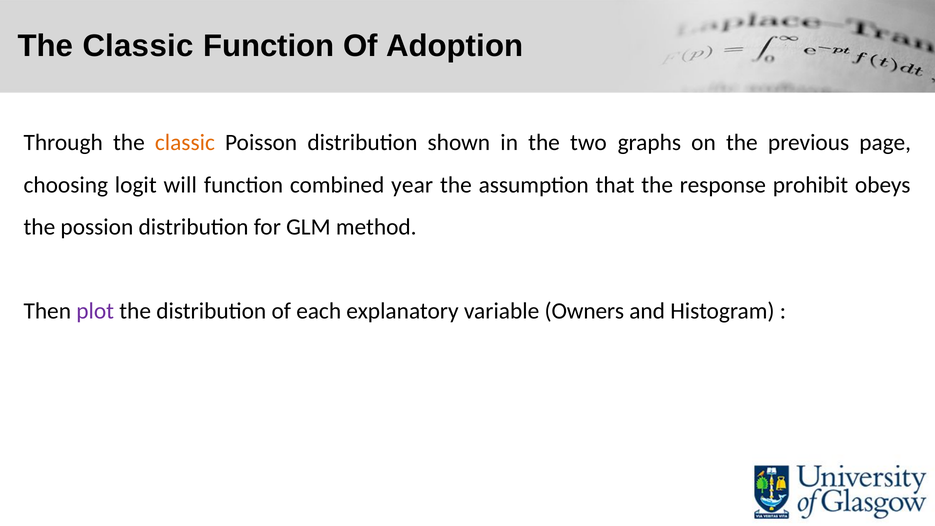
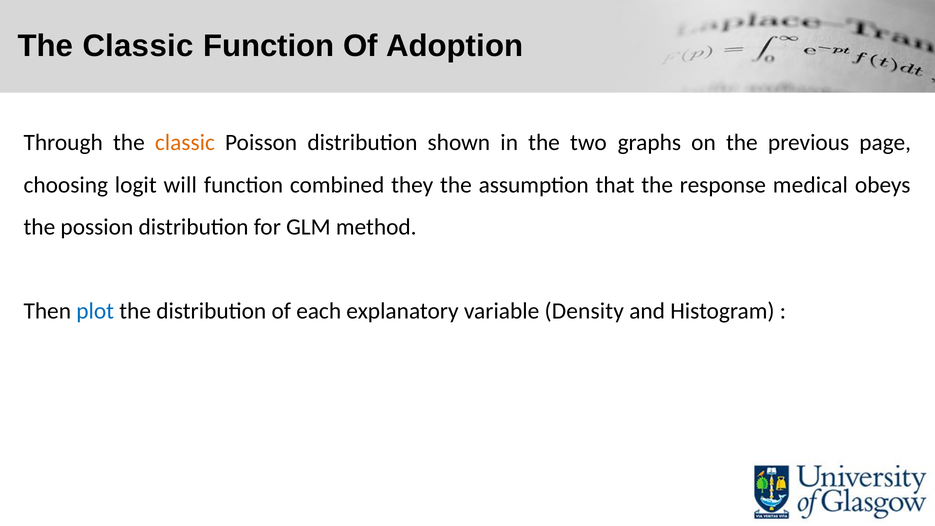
year: year -> they (412, 185)
prohibit: prohibit -> medical (810, 185)
plot colour: purple -> blue (95, 311)
Owners: Owners -> Density (584, 311)
